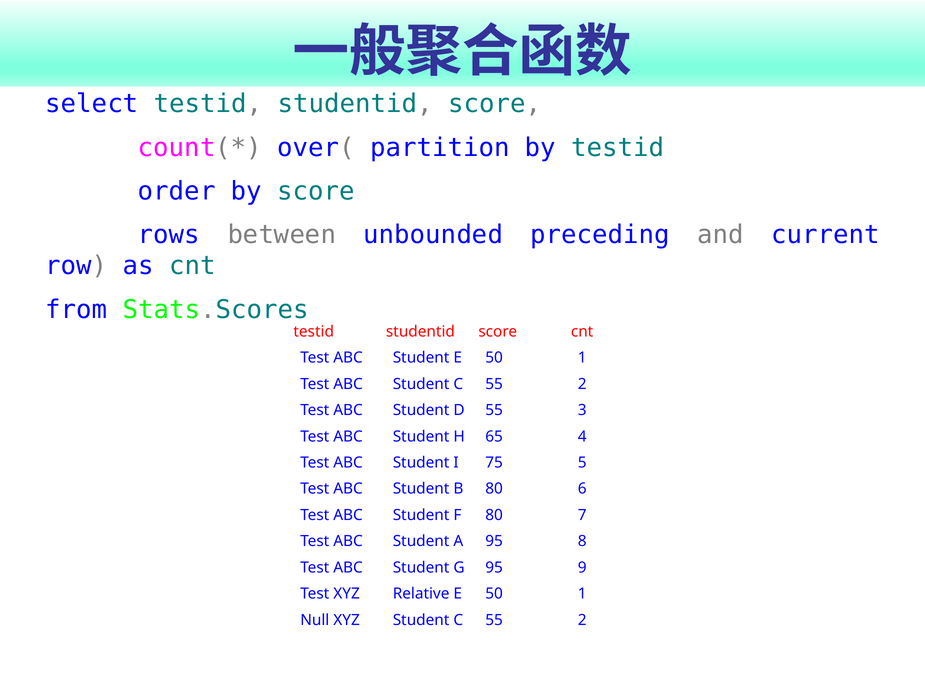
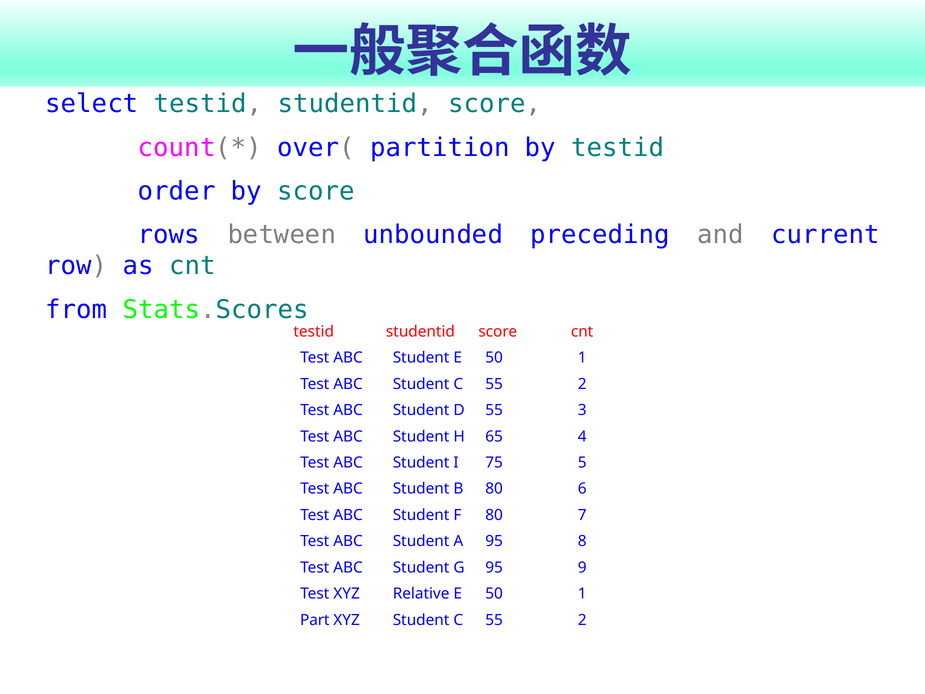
Null: Null -> Part (315, 620)
